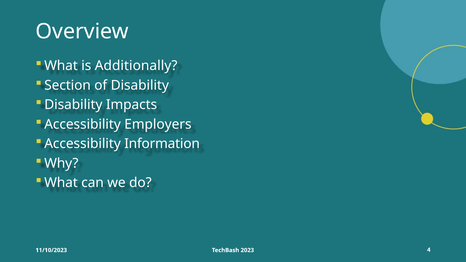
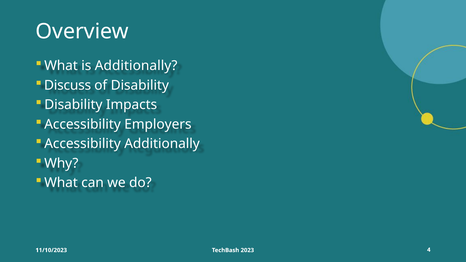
Section: Section -> Discuss (68, 85)
Accessibility Information: Information -> Additionally (162, 144)
